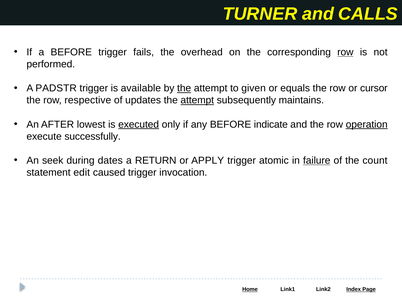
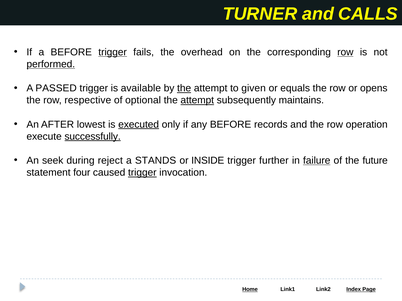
trigger underline: none -> present (113, 52)
performed underline: none -> present (51, 64)
PADSTR: PADSTR -> PASSED (56, 88)
cursor: cursor -> opens (374, 88)
updates: updates -> optional (143, 100)
indicate: indicate -> records (271, 125)
operation underline: present -> none (367, 125)
successfully underline: none -> present (93, 137)
dates: dates -> reject (110, 161)
RETURN: RETURN -> STANDS (156, 161)
APPLY: APPLY -> INSIDE (208, 161)
atomic: atomic -> further (274, 161)
count: count -> future (375, 161)
edit: edit -> four (82, 173)
trigger underline: none -> present (142, 173)
